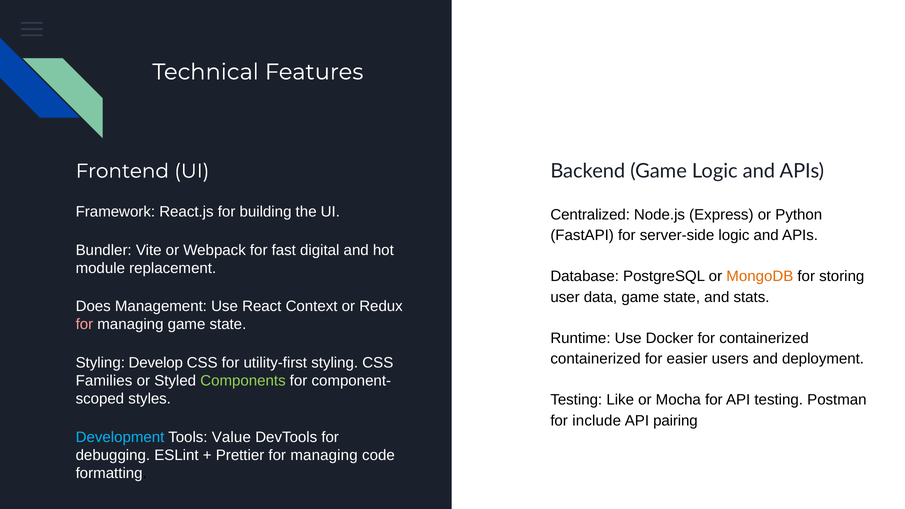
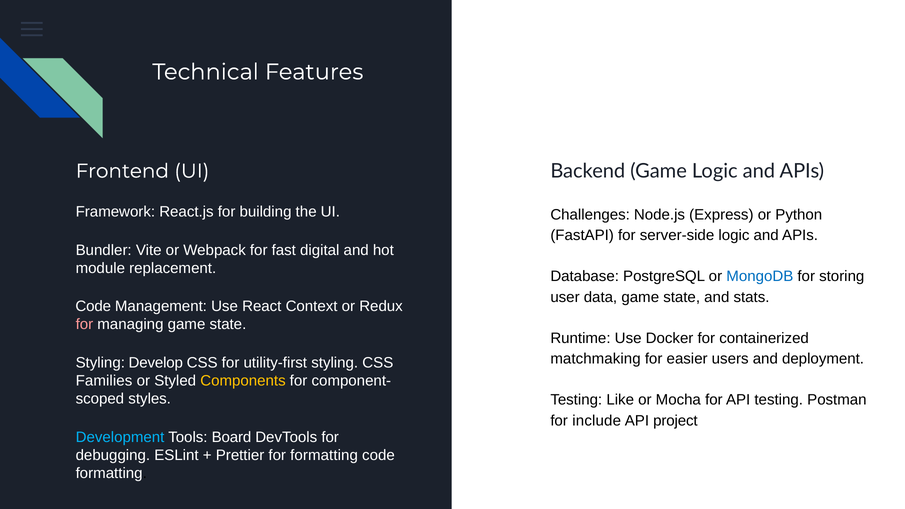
Centralized: Centralized -> Challenges (590, 215)
MongoDB colour: orange -> blue (760, 276)
Does: Does -> Code (93, 306)
containerized: containerized -> matchmaking (596, 359)
Components colour: light green -> yellow (243, 381)
pairing: pairing -> project (675, 421)
Value: Value -> Board (231, 437)
Prettier for managing: managing -> formatting (324, 455)
